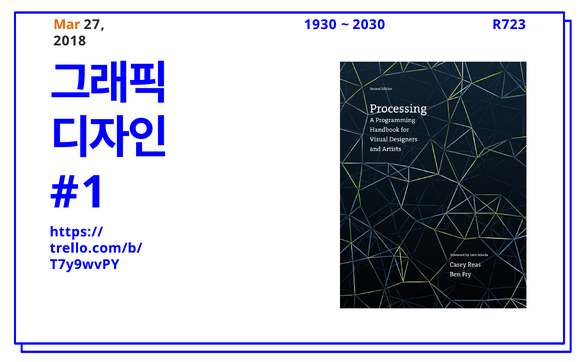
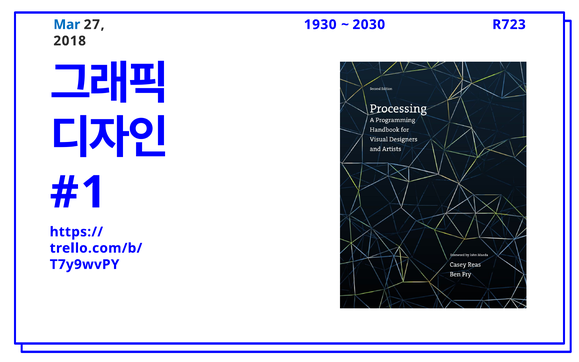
Mar colour: orange -> blue (67, 25)
